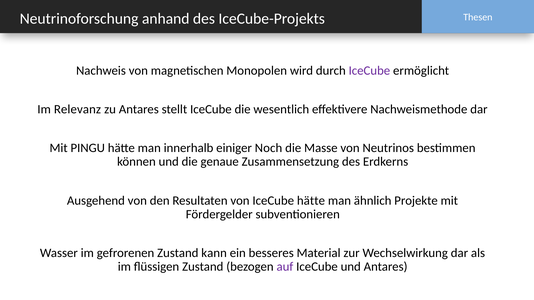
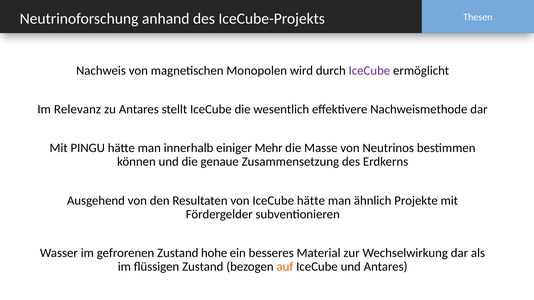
Noch: Noch -> Mehr (269, 148)
kann: kann -> hohe (214, 253)
auf colour: purple -> orange (285, 267)
